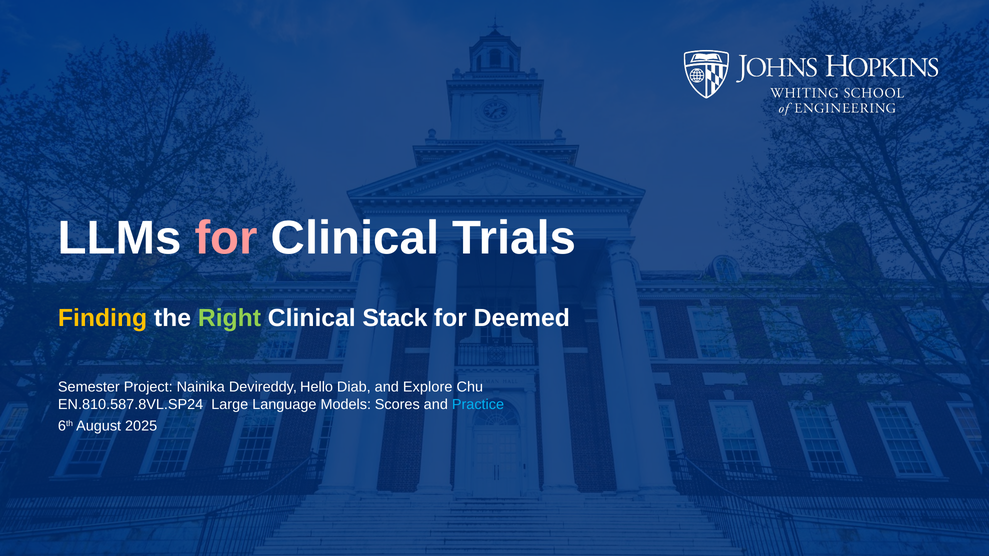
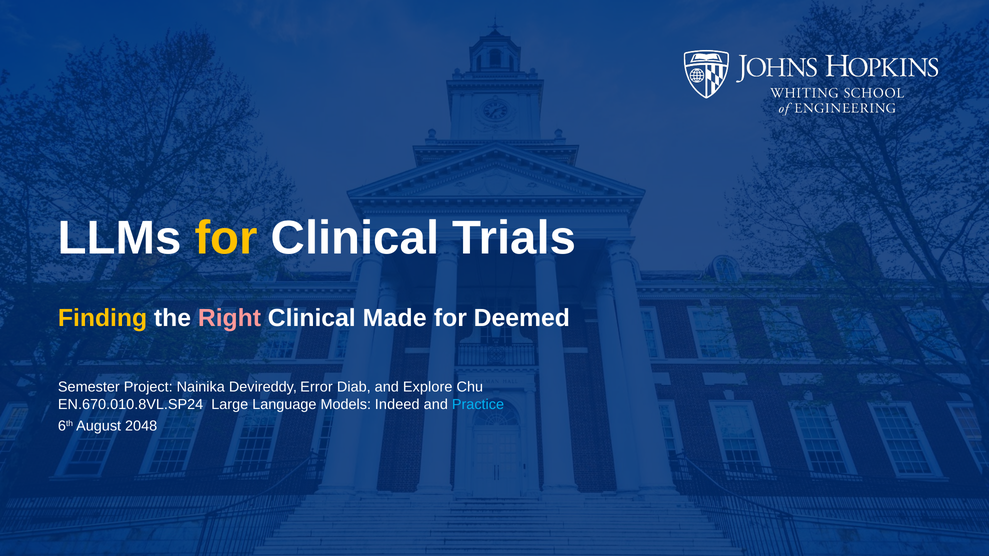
for colour: pink -> yellow (226, 238)
Right colour: light green -> pink (229, 318)
Stack: Stack -> Made (395, 318)
Hello: Hello -> Error (316, 387)
EN.810.587.8VL.SP24: EN.810.587.8VL.SP24 -> EN.670.010.8VL.SP24 (131, 405)
Scores: Scores -> Indeed (397, 405)
2025: 2025 -> 2048 (141, 426)
